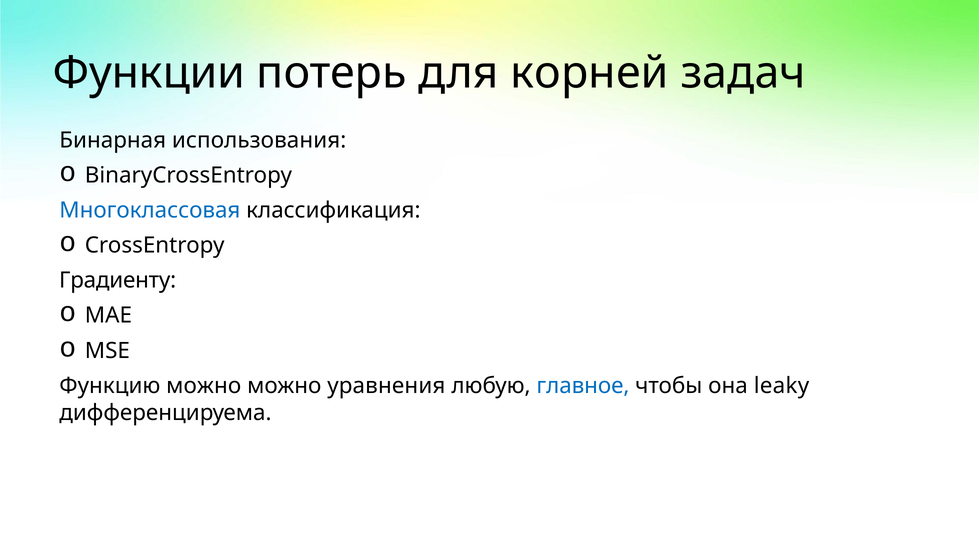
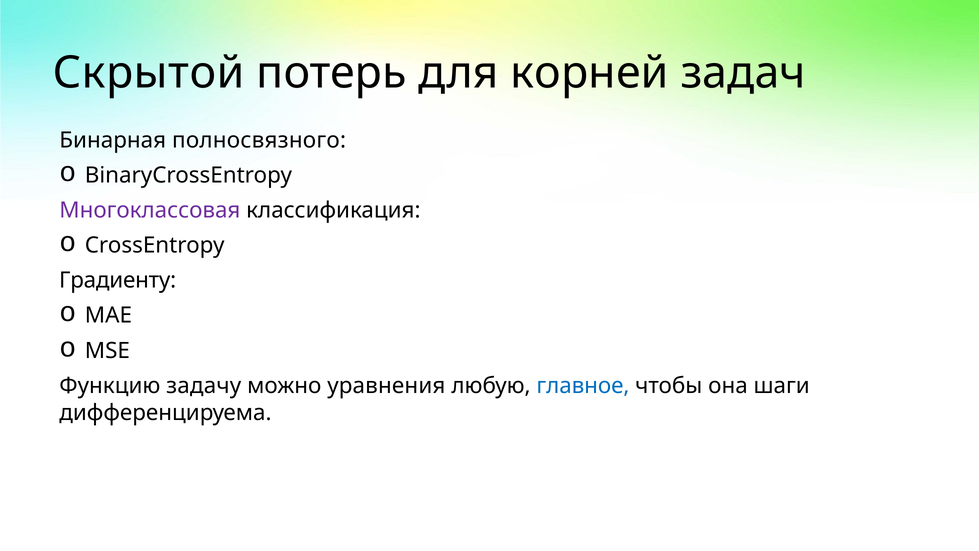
Функции: Функции -> Скрытой (149, 73)
использования: использования -> полносвязного (259, 140)
Многоклассовая colour: blue -> purple (150, 210)
Функцию можно: можно -> задачу (204, 386)
leaky: leaky -> шаги (782, 386)
